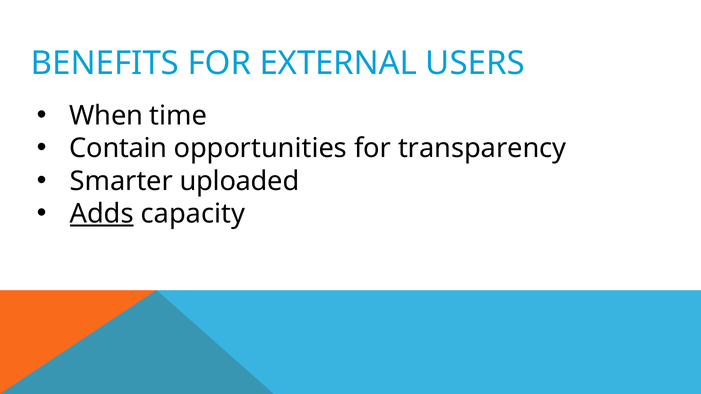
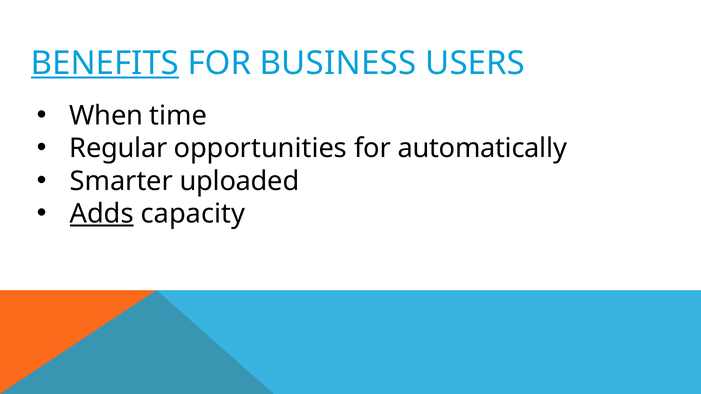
BENEFITS underline: none -> present (105, 63)
EXTERNAL: EXTERNAL -> BUSINESS (338, 63)
Contain: Contain -> Regular (118, 149)
transparency: transparency -> automatically (482, 149)
